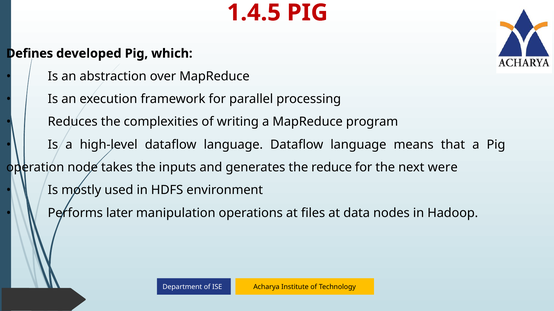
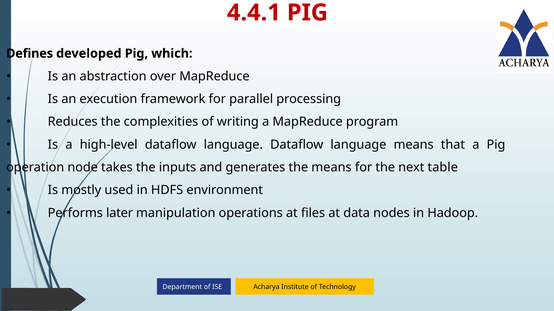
1.4.5: 1.4.5 -> 4.4.1 (254, 13)
the reduce: reduce -> means (332, 168)
were: were -> table (443, 168)
